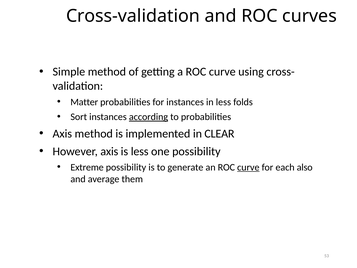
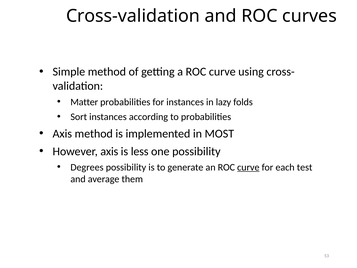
in less: less -> lazy (223, 102)
according underline: present -> none (149, 117)
CLEAR: CLEAR -> MOST (219, 133)
Extreme: Extreme -> Degrees (87, 167)
also: also -> test (305, 167)
